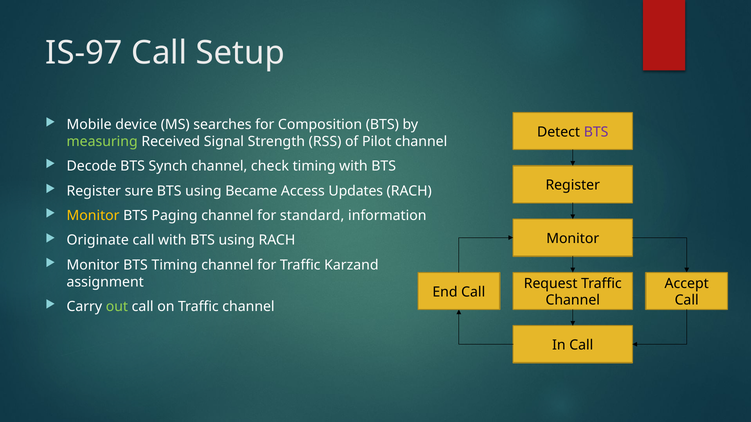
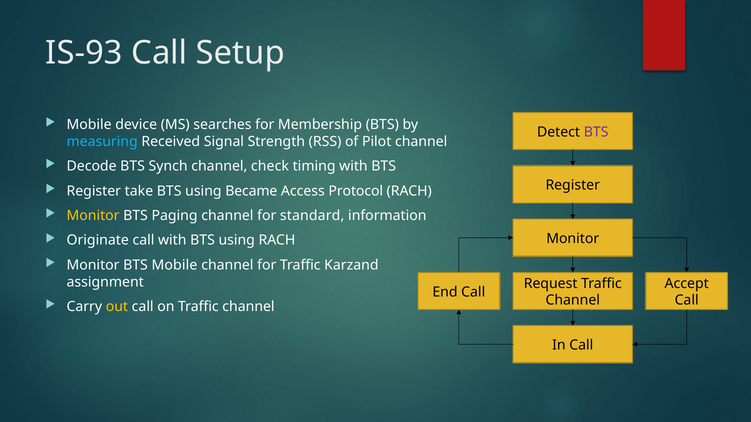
IS-97: IS-97 -> IS-93 (84, 53)
Composition: Composition -> Membership (320, 125)
measuring colour: light green -> light blue (102, 142)
sure: sure -> take (139, 191)
Updates: Updates -> Protocol (356, 191)
BTS Timing: Timing -> Mobile (174, 265)
out colour: light green -> yellow (117, 307)
